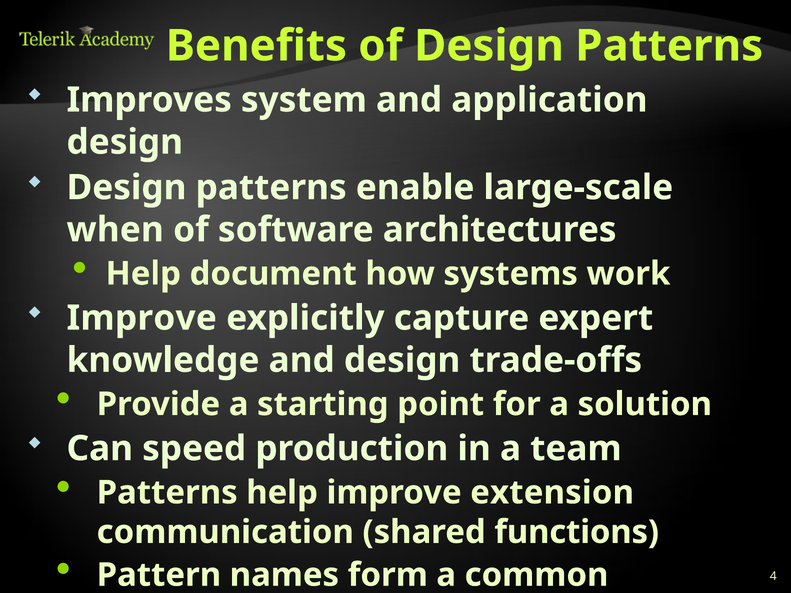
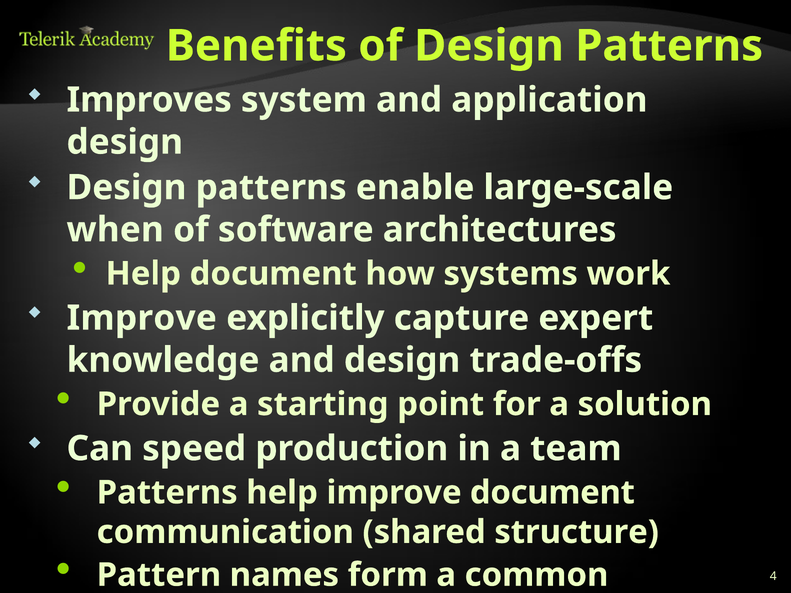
improve extension: extension -> document (552, 493)
functions: functions -> structure (577, 532)
